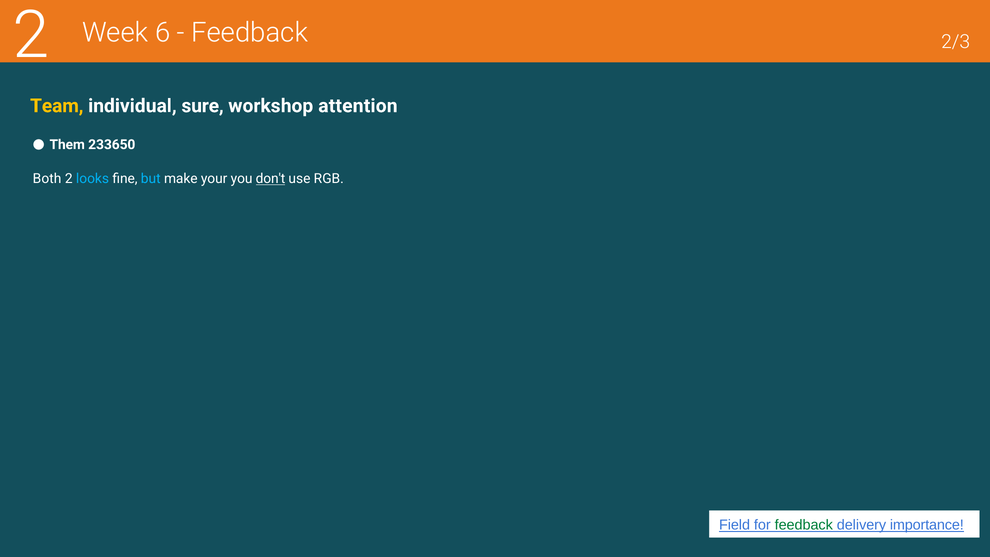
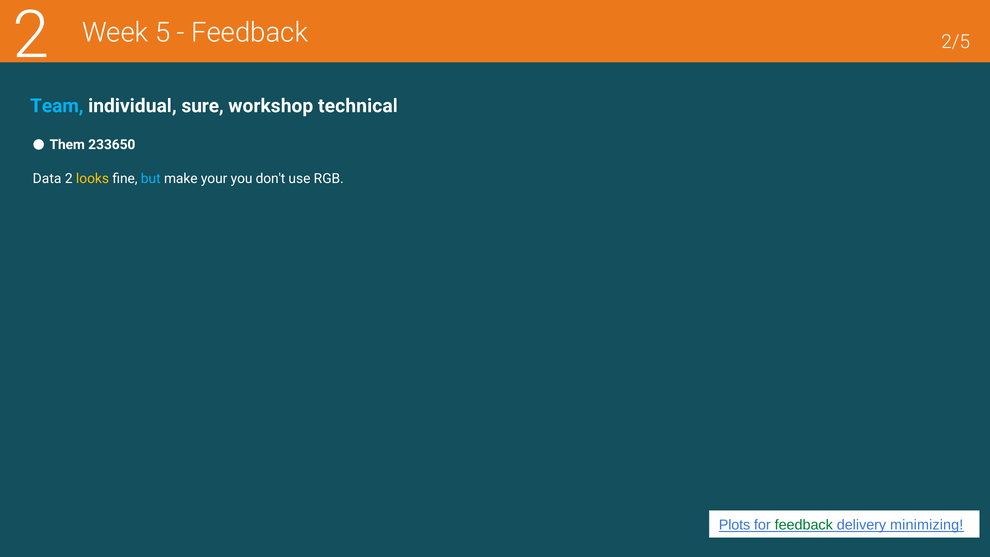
6: 6 -> 5 (163, 33)
2/3: 2/3 -> 2/5 (956, 42)
Team colour: yellow -> light blue (57, 106)
attention: attention -> technical (358, 106)
Both: Both -> Data (47, 179)
looks colour: light blue -> yellow (92, 179)
don't underline: present -> none (270, 179)
Field: Field -> Plots (735, 525)
importance: importance -> minimizing (927, 525)
